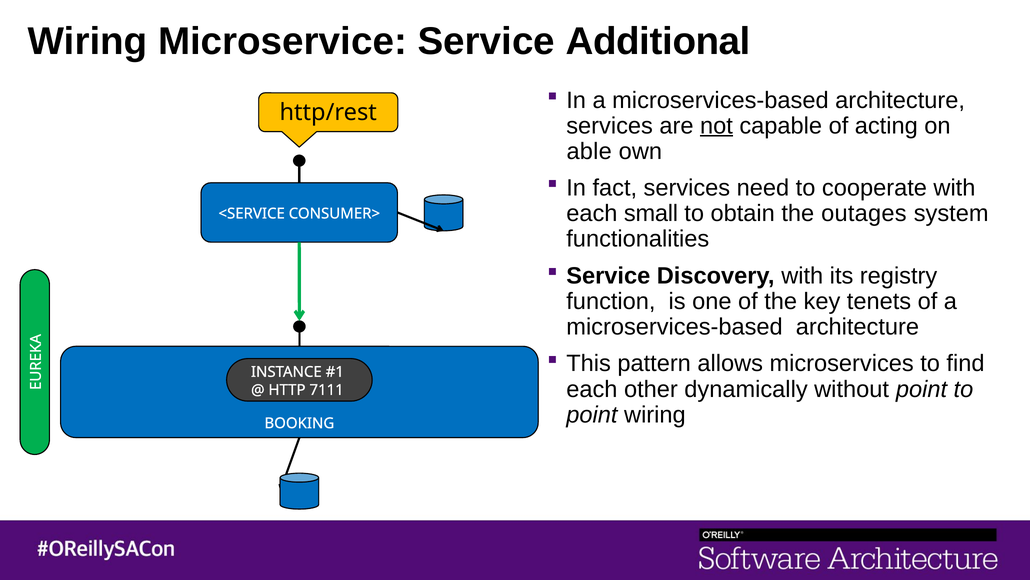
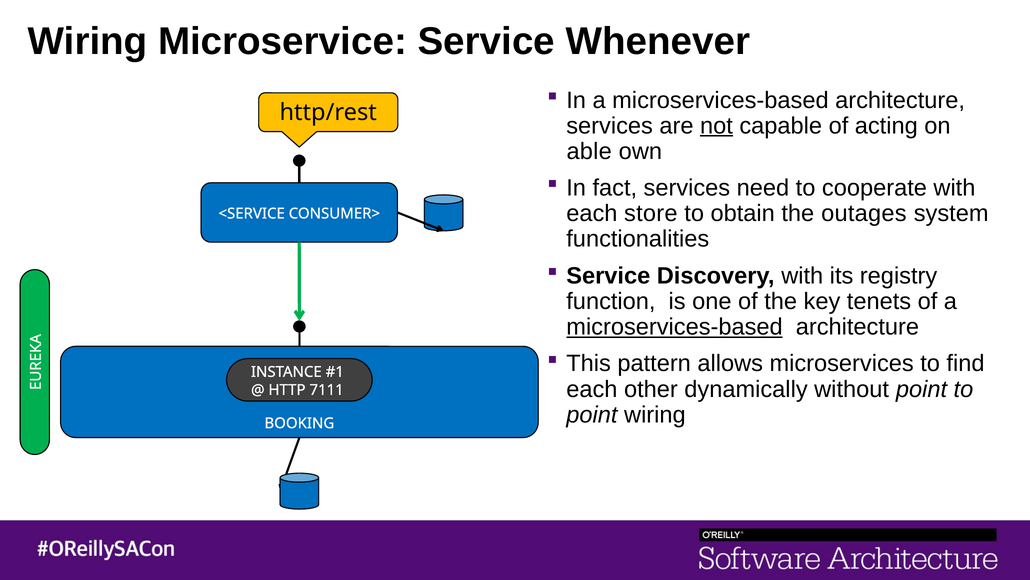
Additional: Additional -> Whenever (658, 42)
small: small -> store (651, 213)
microservices-based underline: none -> present (675, 327)
